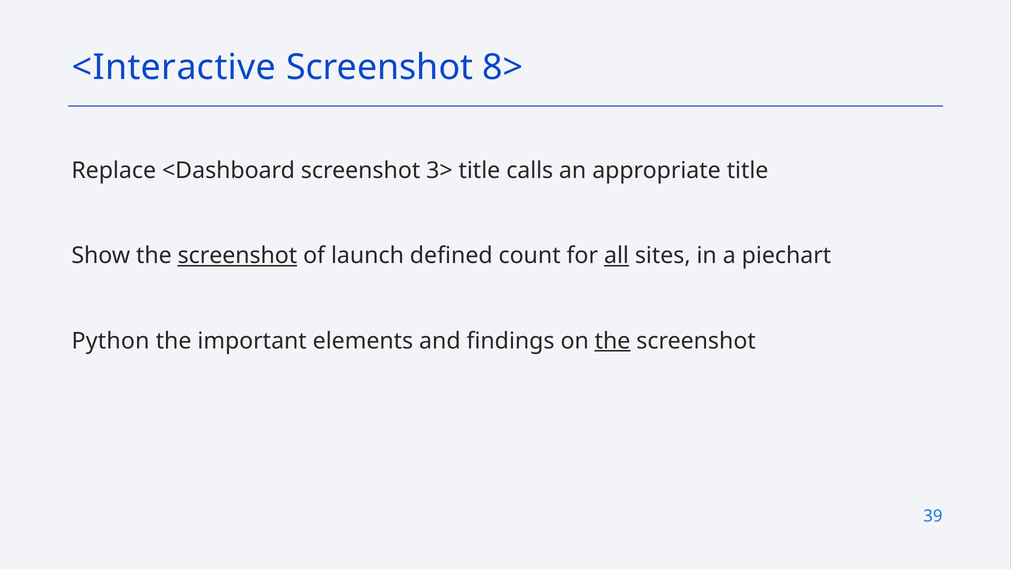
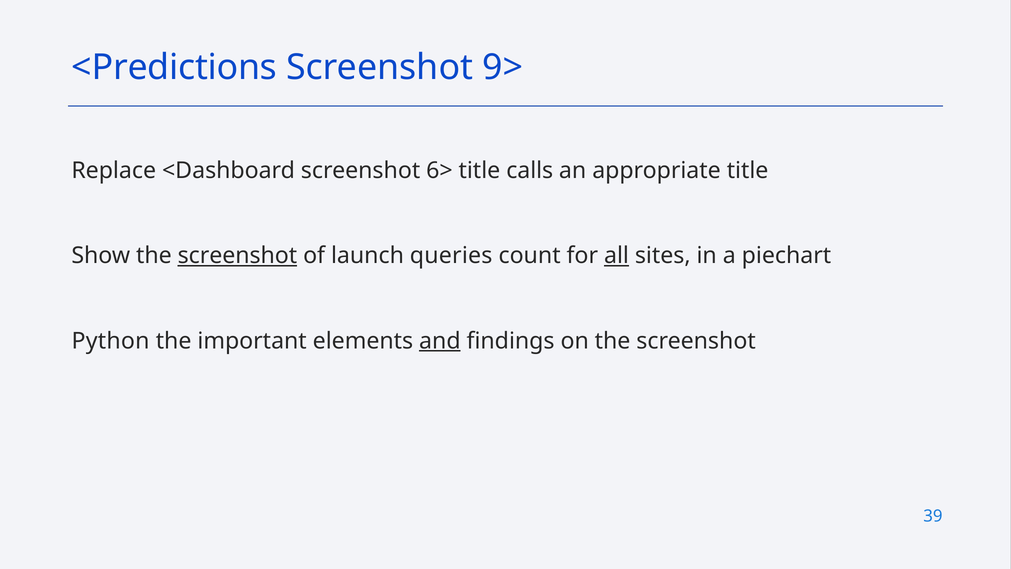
<Interactive: <Interactive -> <Predictions (174, 68)
8>: 8> -> 9> (503, 68)
3>: 3> -> 6> (439, 171)
defined: defined -> queries (451, 256)
and underline: none -> present (440, 341)
the underline: present -> none (613, 341)
